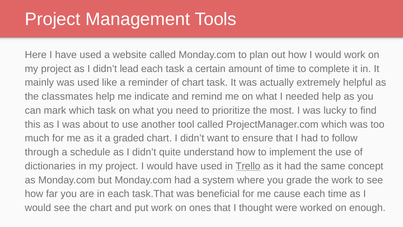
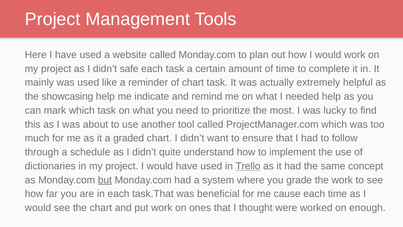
lead: lead -> safe (129, 69)
classmates: classmates -> showcasing (67, 96)
but underline: none -> present (105, 180)
